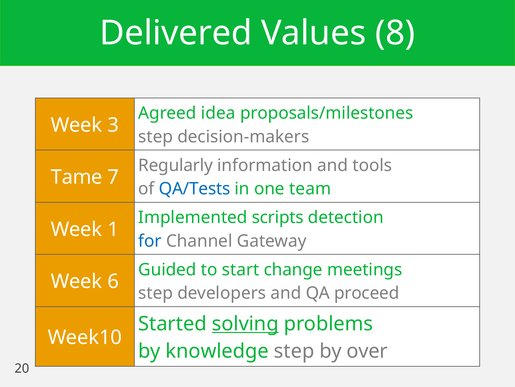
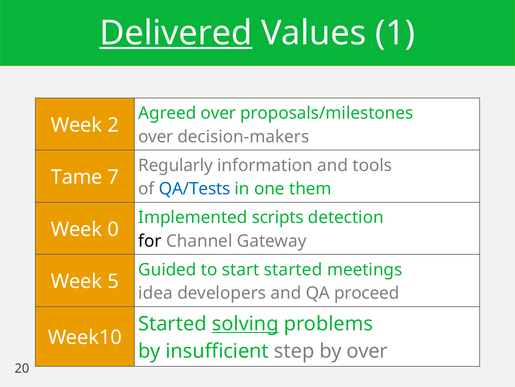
Delivered underline: none -> present (176, 33)
8: 8 -> 1 (395, 33)
Agreed idea: idea -> over (218, 113)
3: 3 -> 2 (113, 125)
step: step -> over (156, 136)
team: team -> them (310, 189)
1: 1 -> 0 (113, 229)
for colour: blue -> black (150, 241)
start change: change -> started (293, 269)
6: 6 -> 5 (113, 281)
step: step -> idea (156, 293)
knowledge: knowledge -> insufficient (217, 351)
